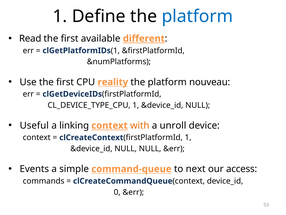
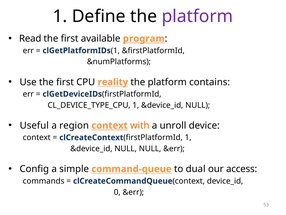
platform colour: blue -> purple (197, 16)
different: different -> program (144, 38)
nouveau: nouveau -> contains (210, 82)
linking: linking -> region (74, 125)
Events: Events -> Config (34, 169)
next: next -> dual (196, 169)
